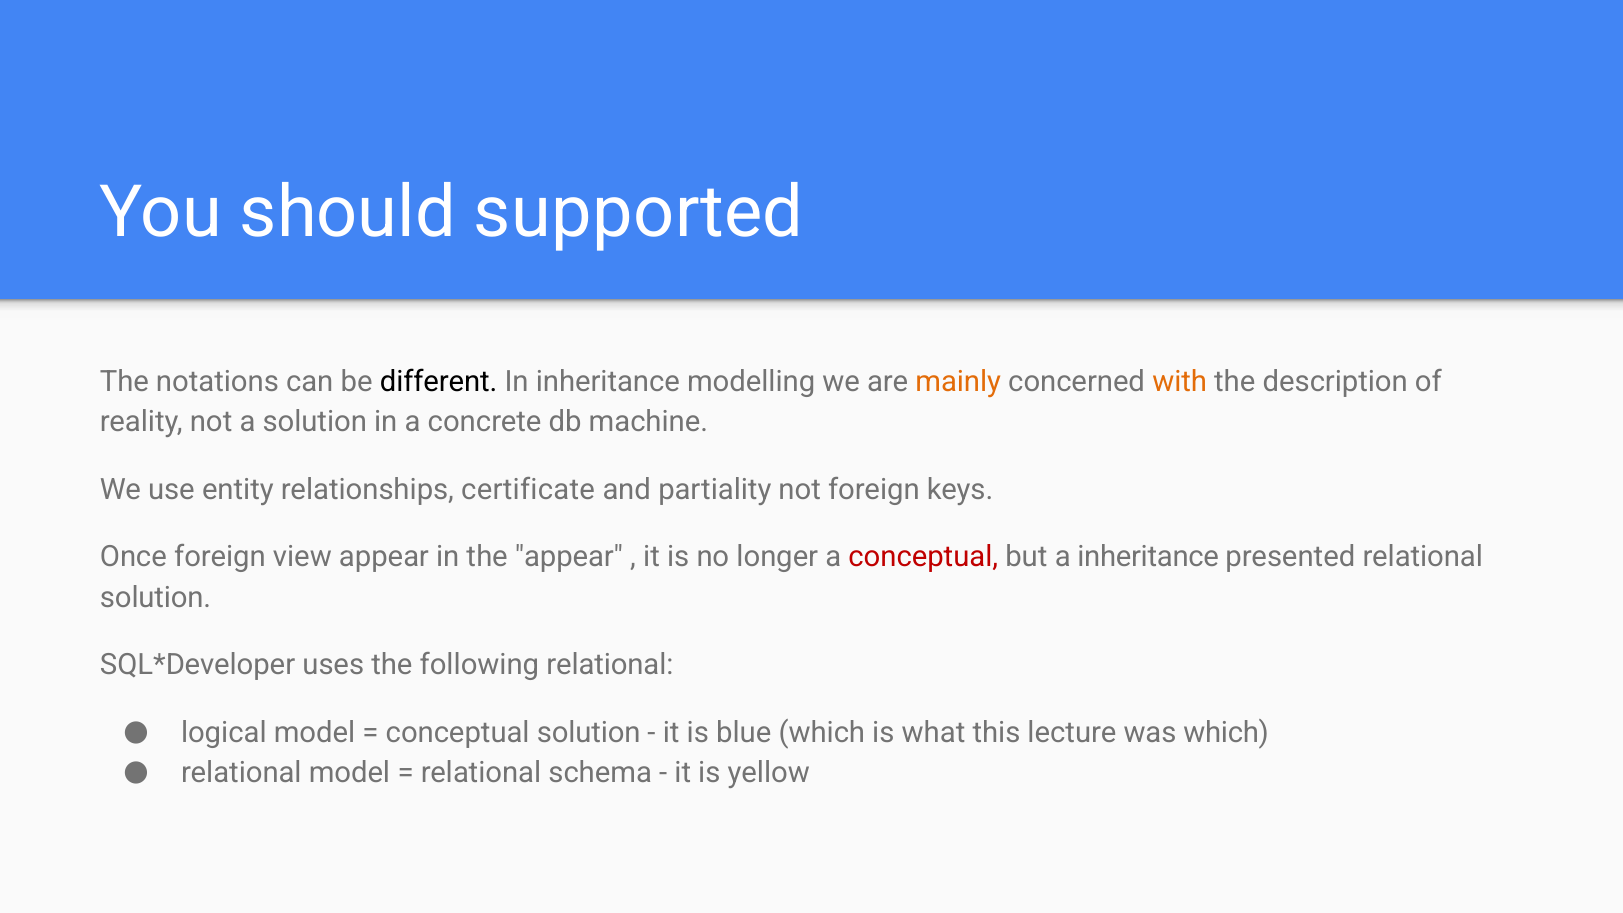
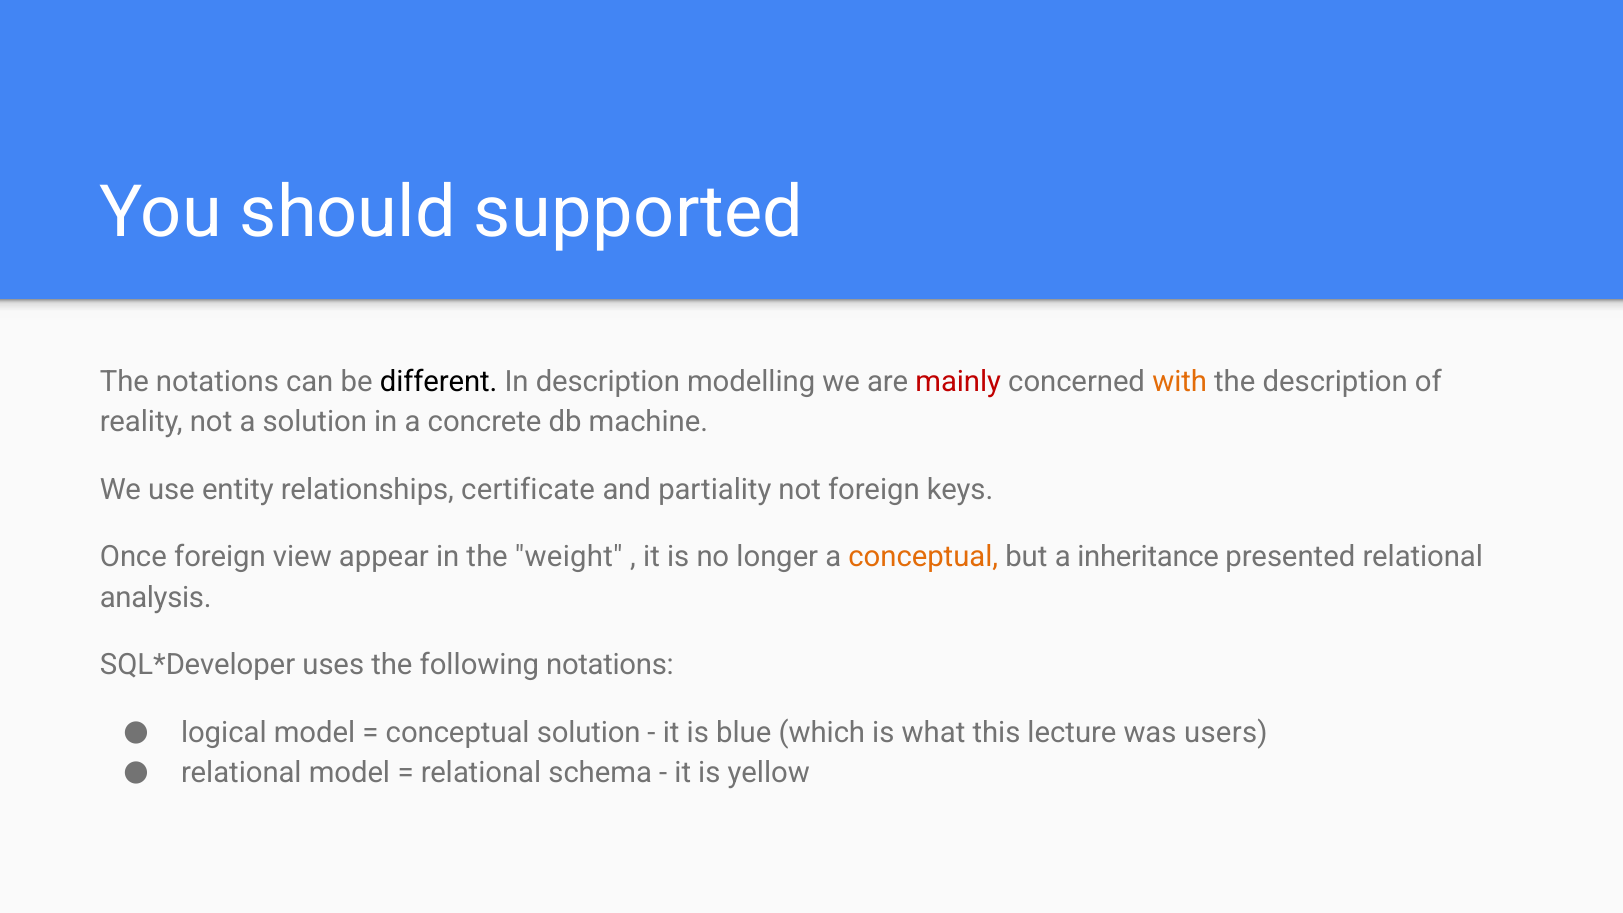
In inheritance: inheritance -> description (608, 382)
mainly colour: orange -> red (958, 382)
the appear: appear -> weight (569, 557)
conceptual colour: red -> orange (923, 557)
solution: solution -> analysis (156, 598)
following relational: relational -> notations (610, 665)
was which: which -> users (1226, 733)
